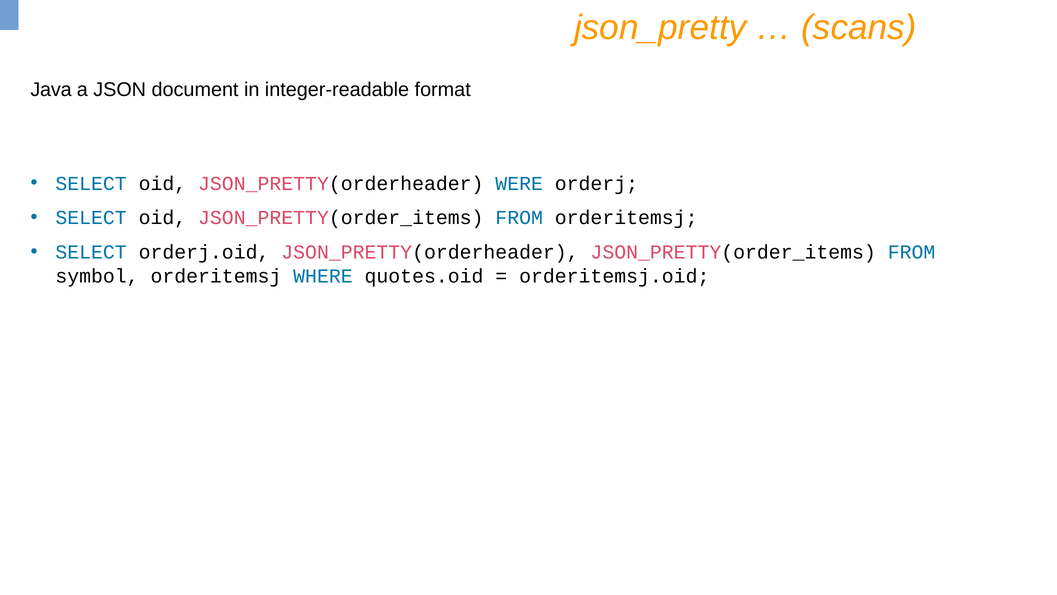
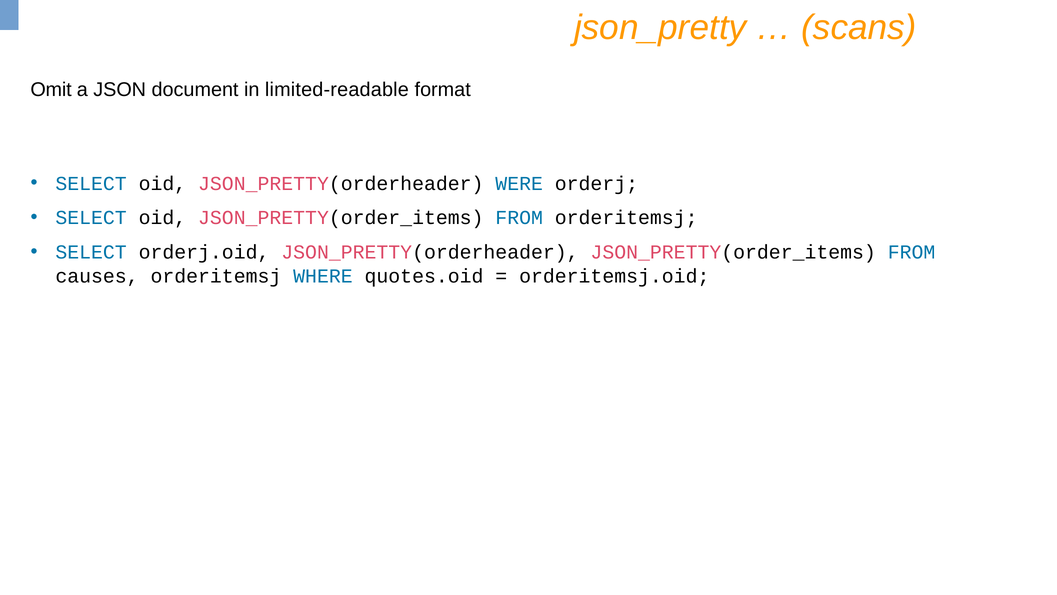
Java: Java -> Omit (51, 90)
integer-readable: integer-readable -> limited-readable (337, 90)
symbol: symbol -> causes (97, 276)
